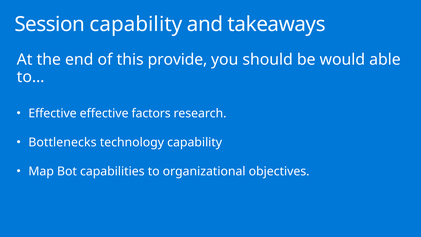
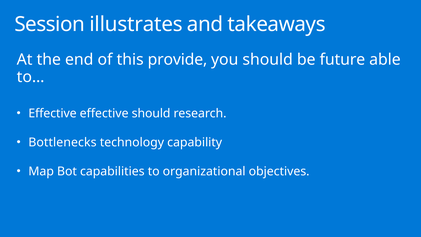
Session capability: capability -> illustrates (136, 24)
would: would -> future (342, 60)
effective factors: factors -> should (151, 113)
